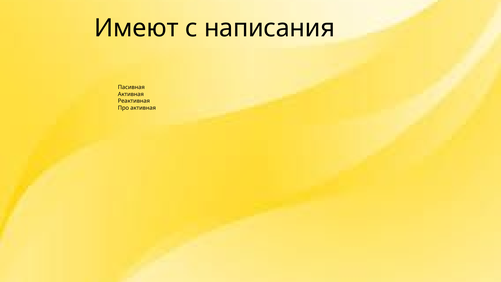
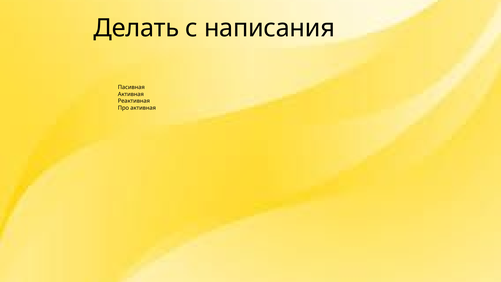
Имеют: Имеют -> Делать (136, 28)
